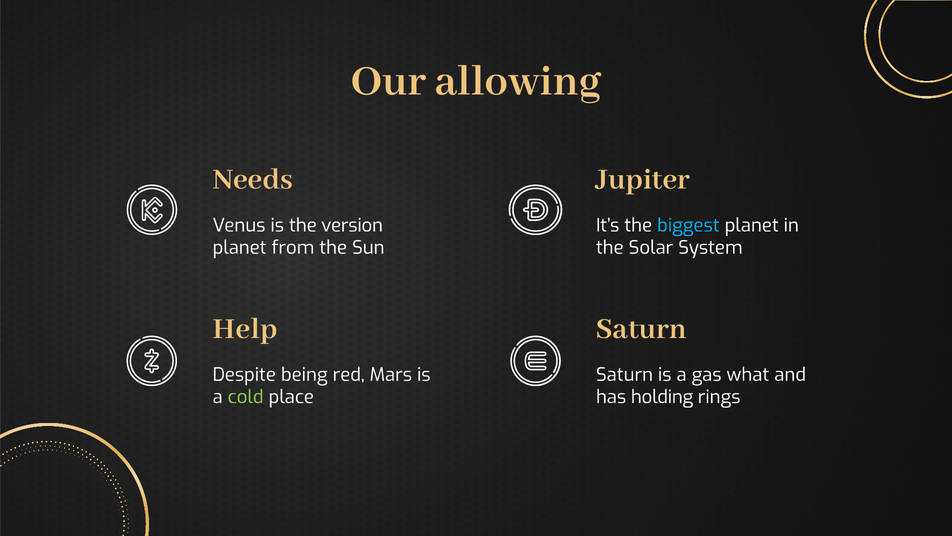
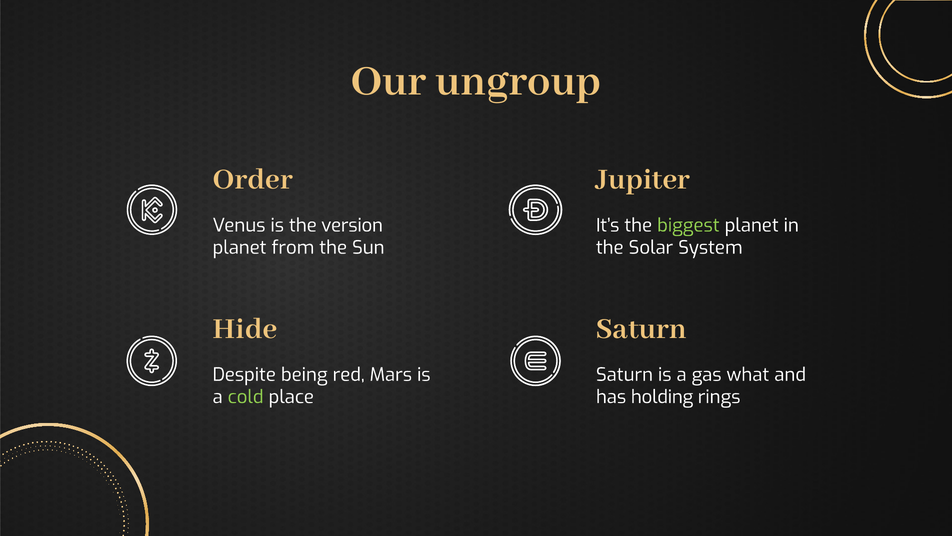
allowing: allowing -> ungroup (518, 79)
Needs: Needs -> Order (253, 178)
biggest colour: light blue -> light green (688, 225)
Help: Help -> Hide (245, 327)
